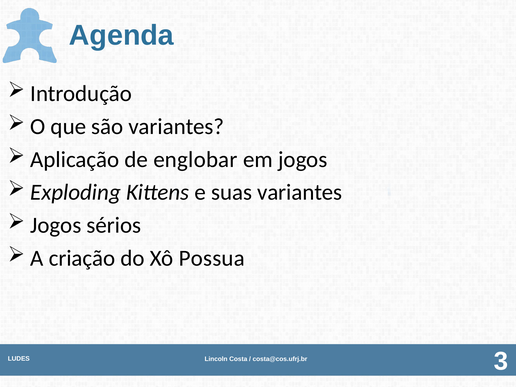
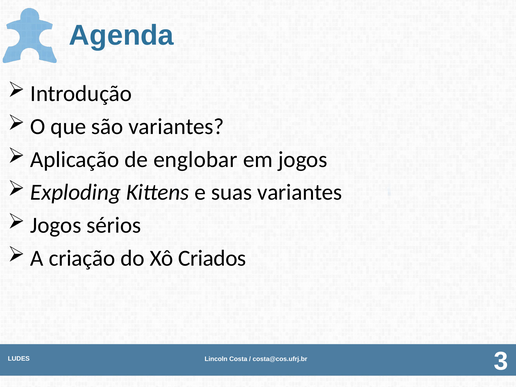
Possua: Possua -> Criados (212, 258)
